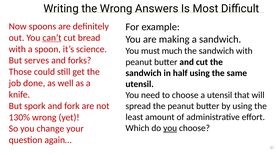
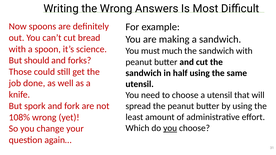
can’t underline: present -> none (52, 38)
serves: serves -> should (37, 61)
130%: 130% -> 108% (19, 117)
